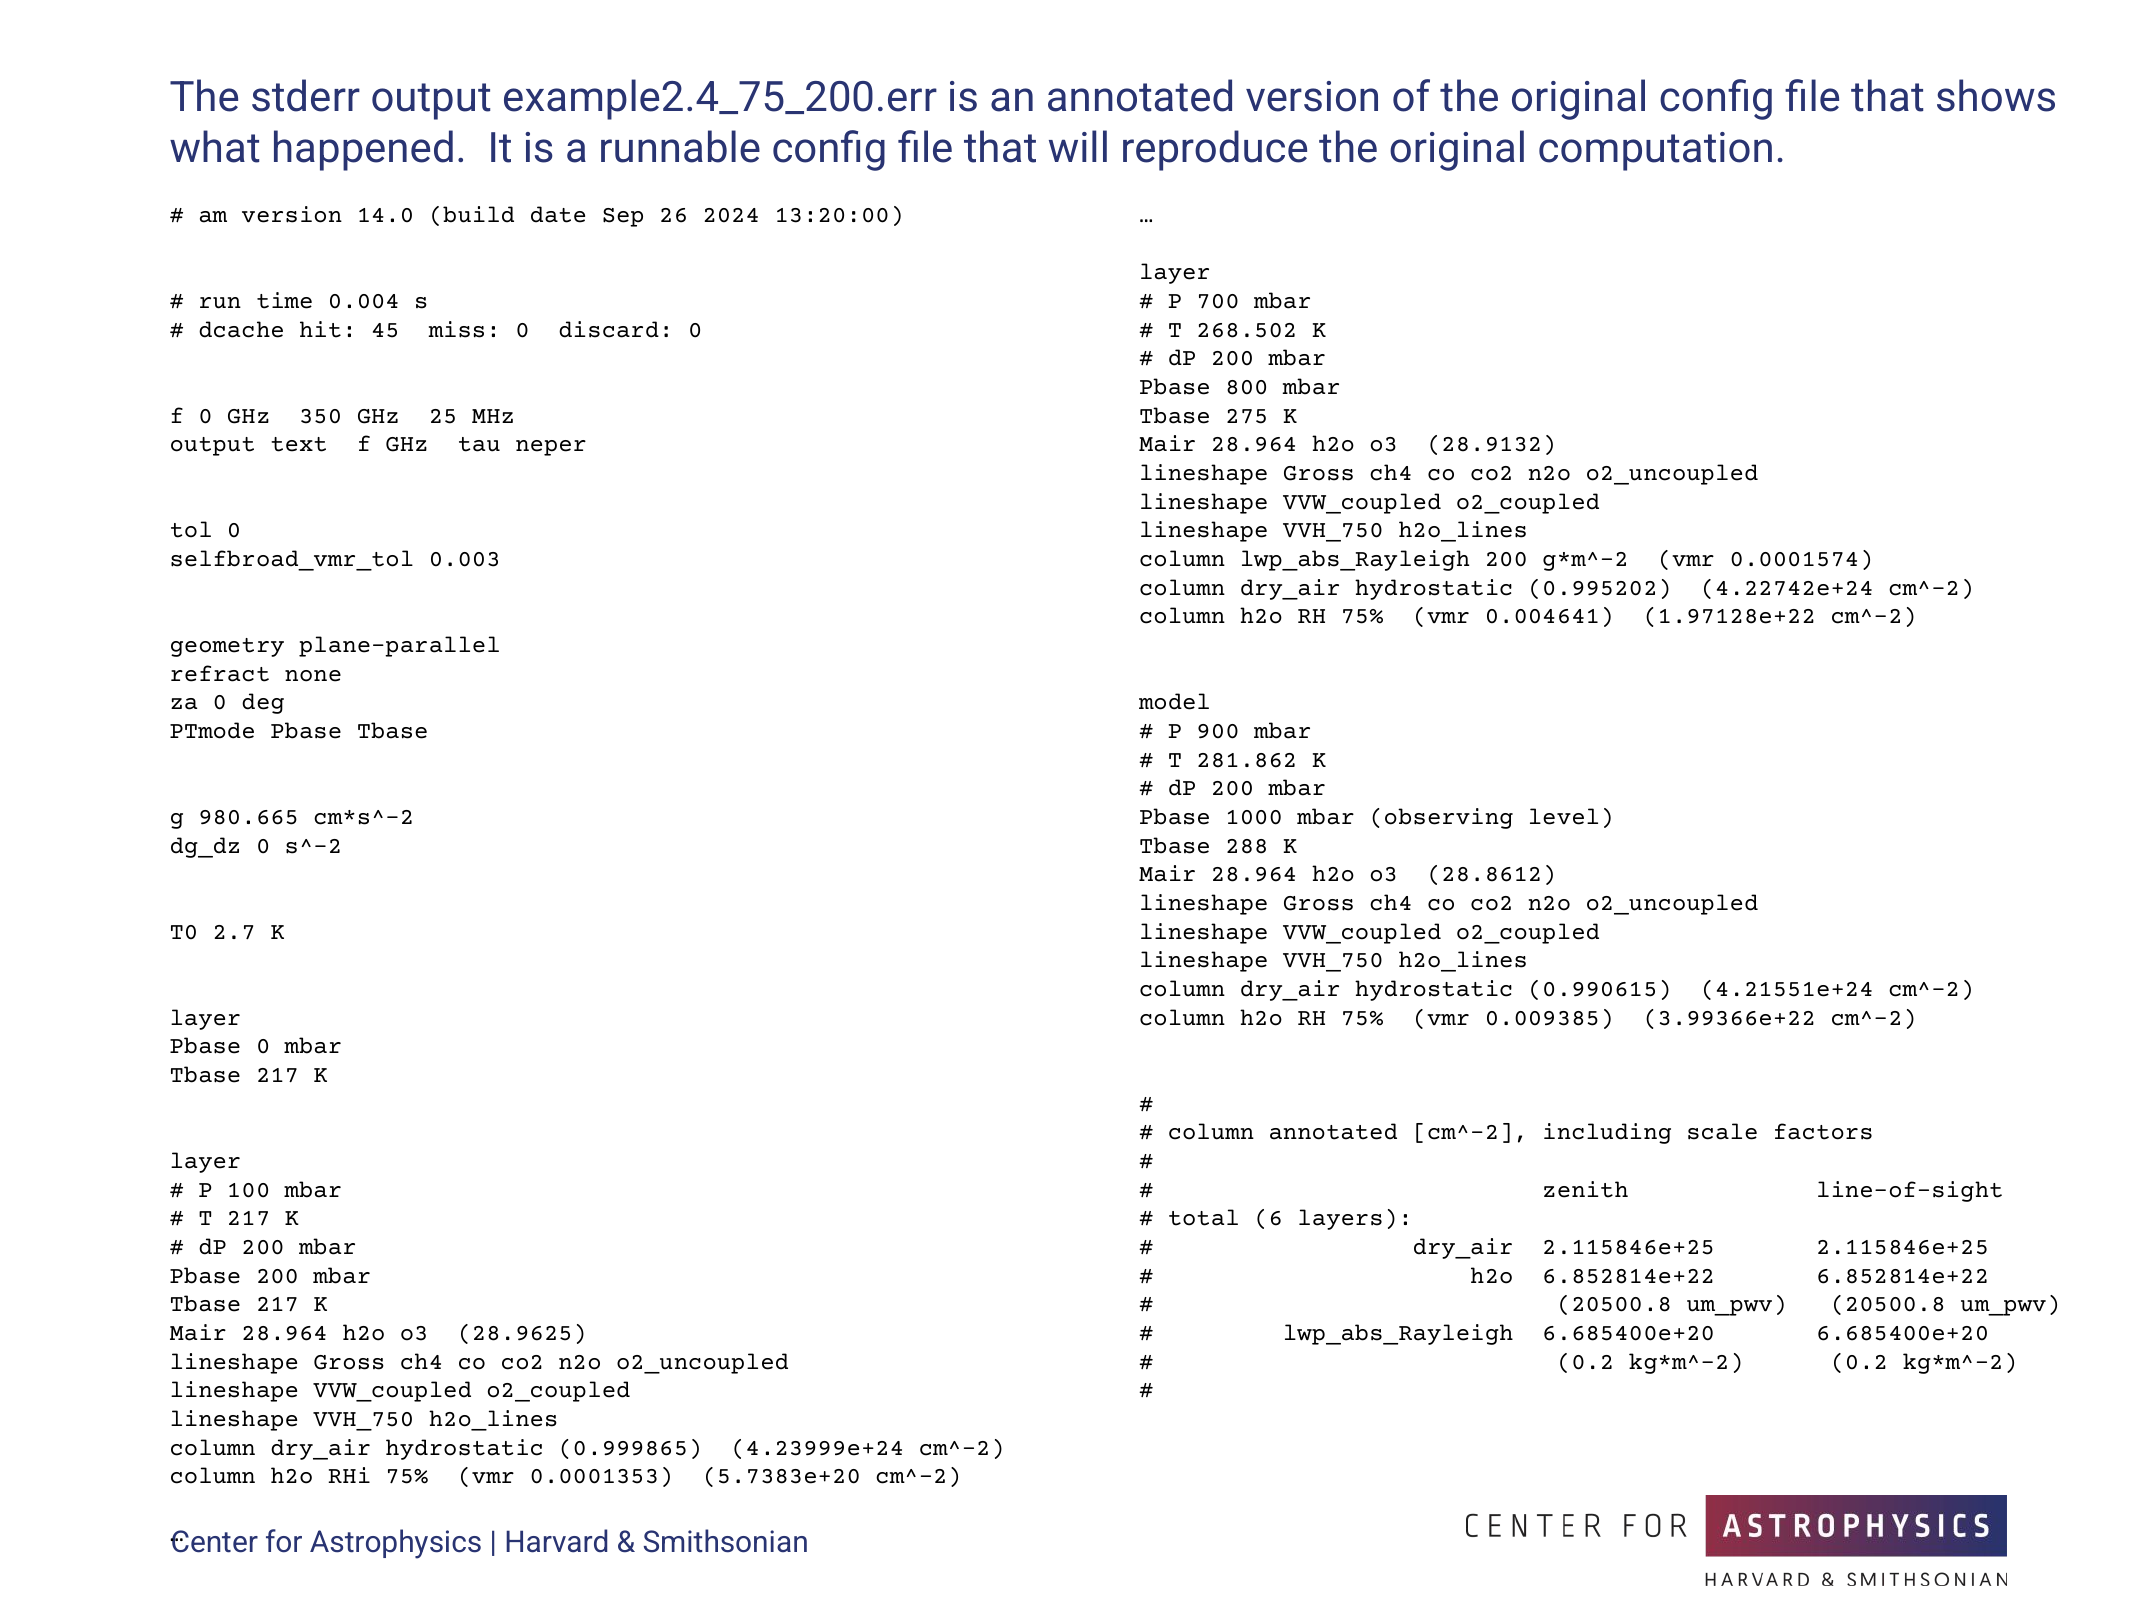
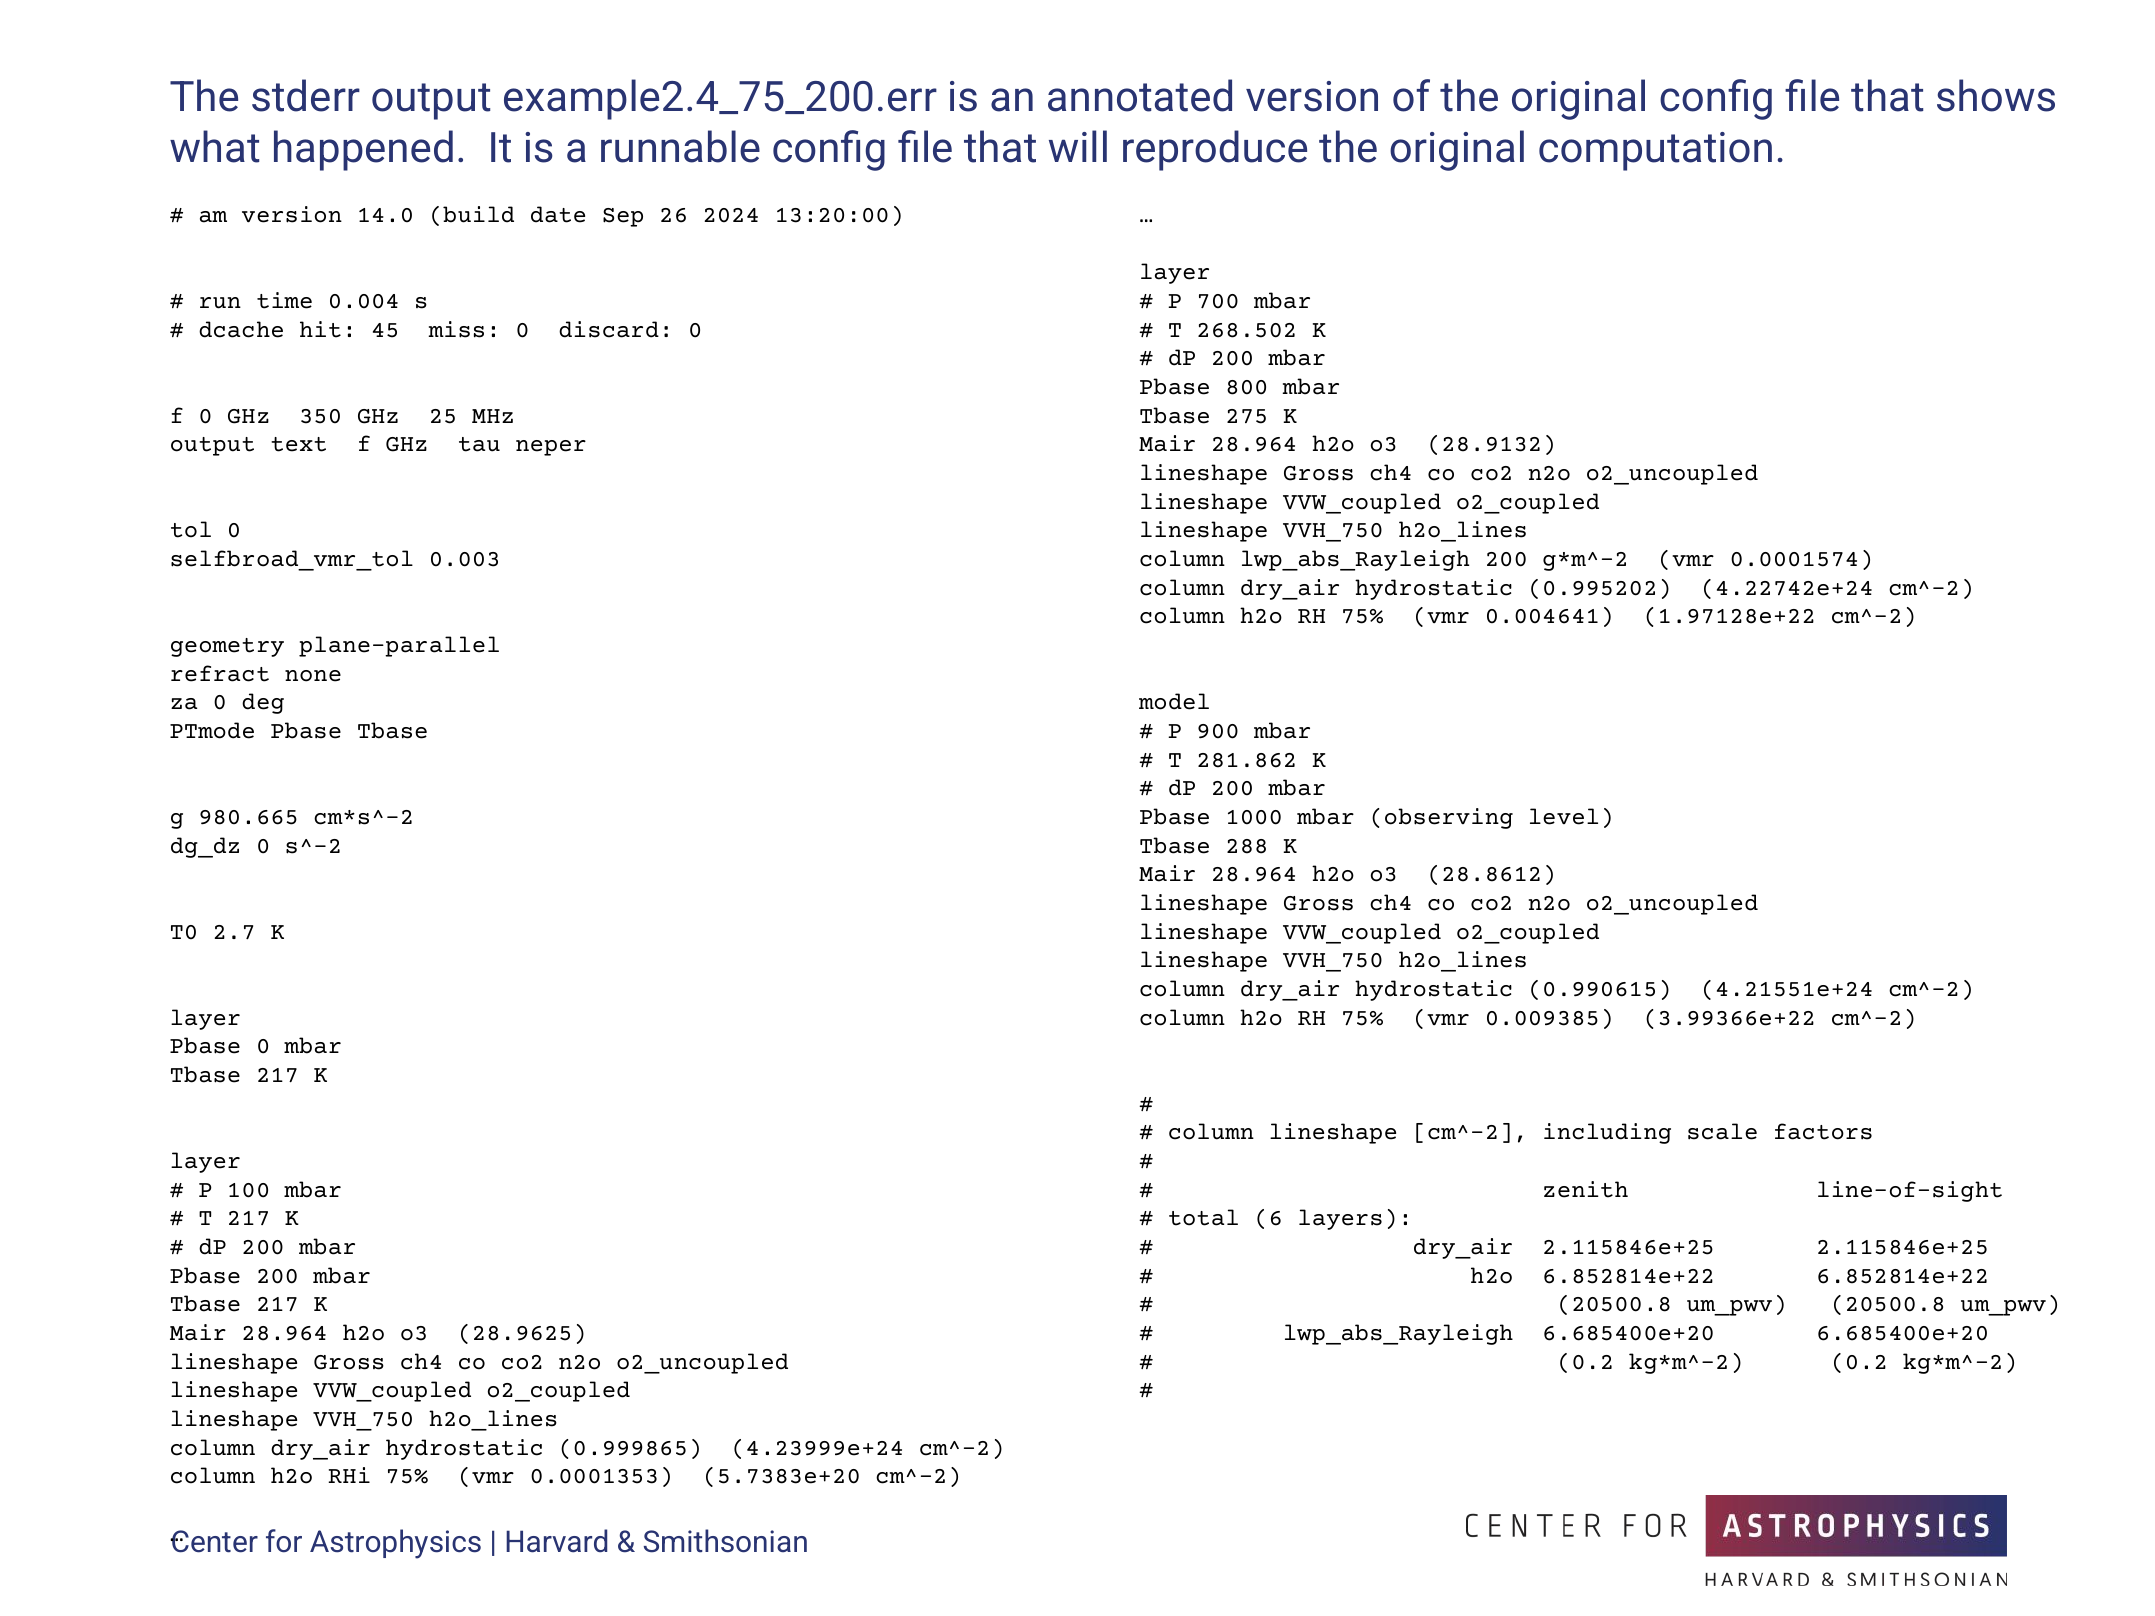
column annotated: annotated -> lineshape (1333, 1132)
